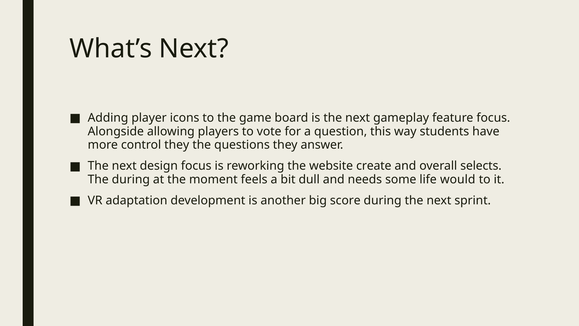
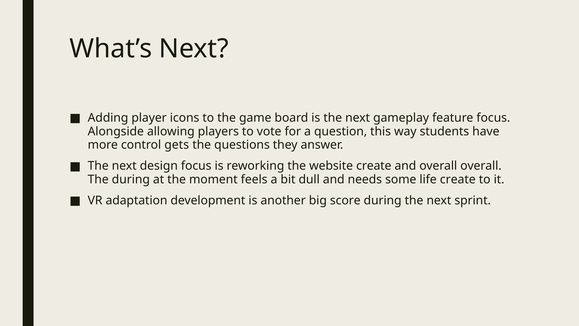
control they: they -> gets (177, 145)
overall selects: selects -> overall (481, 166)
life would: would -> create (458, 179)
